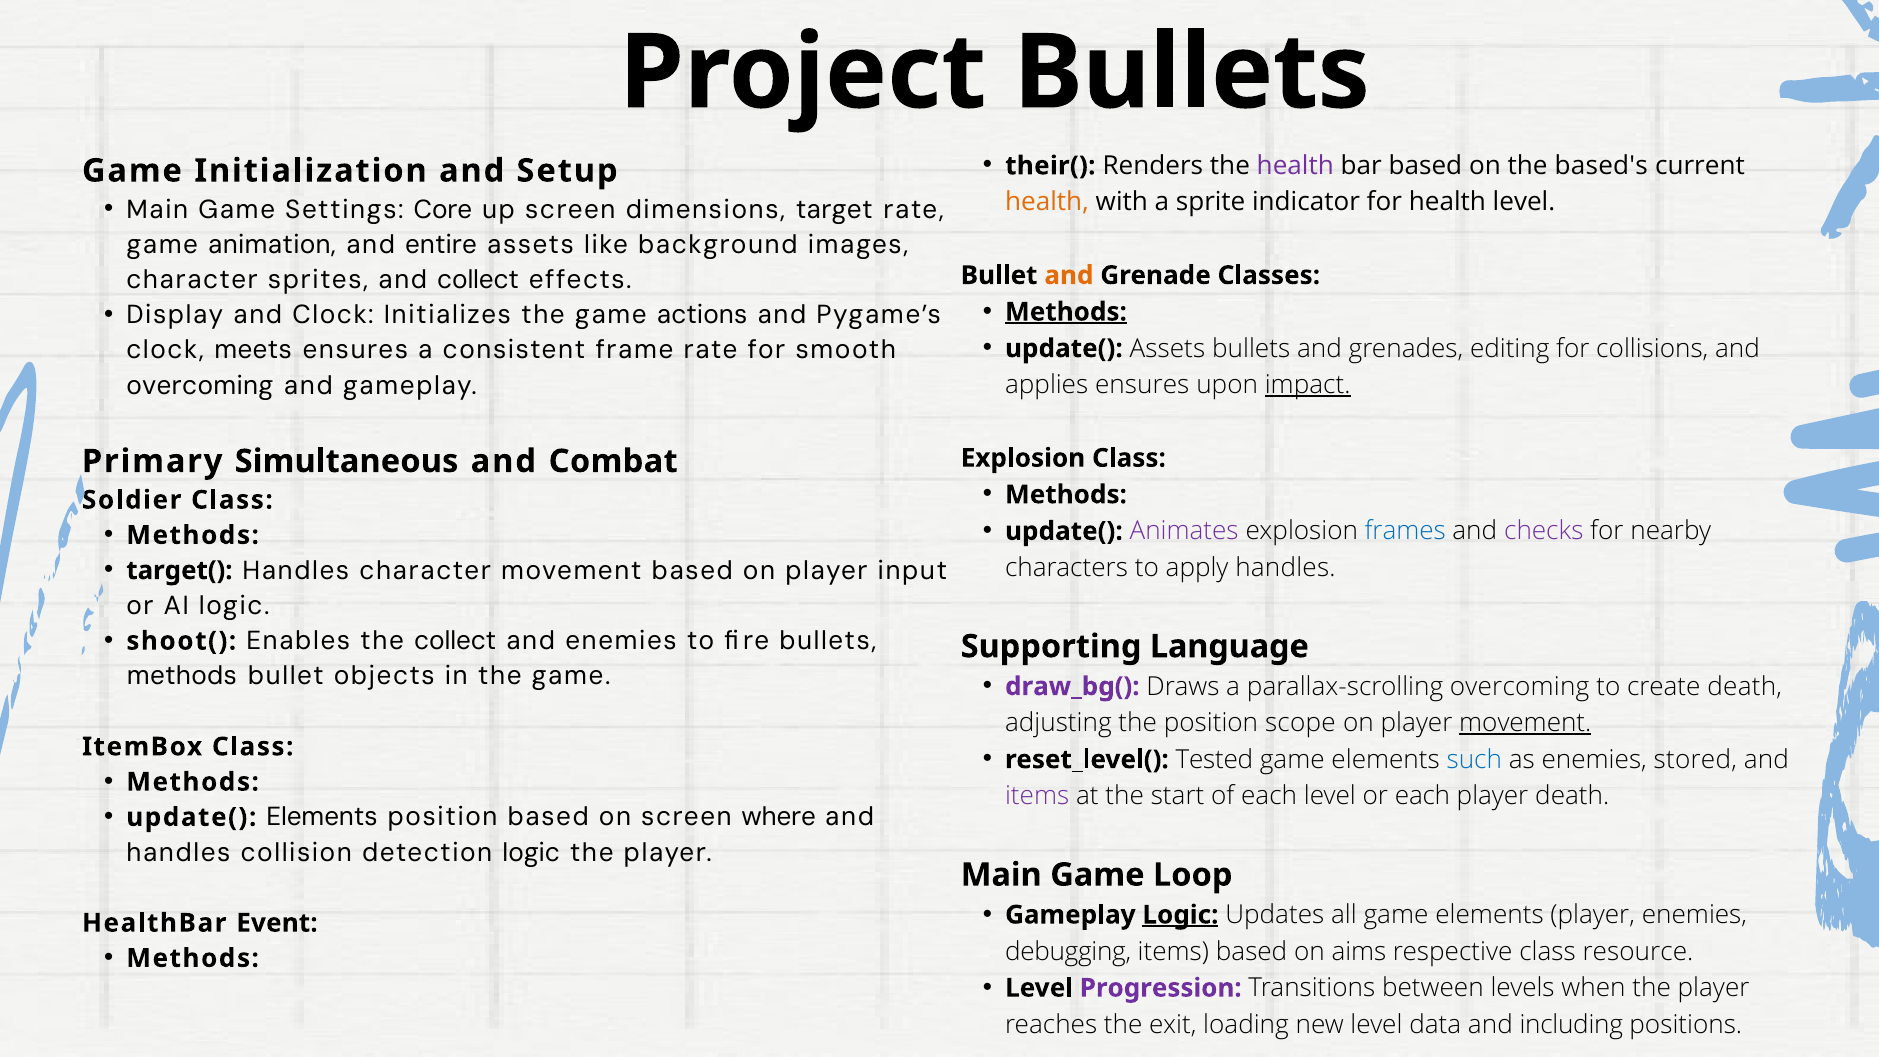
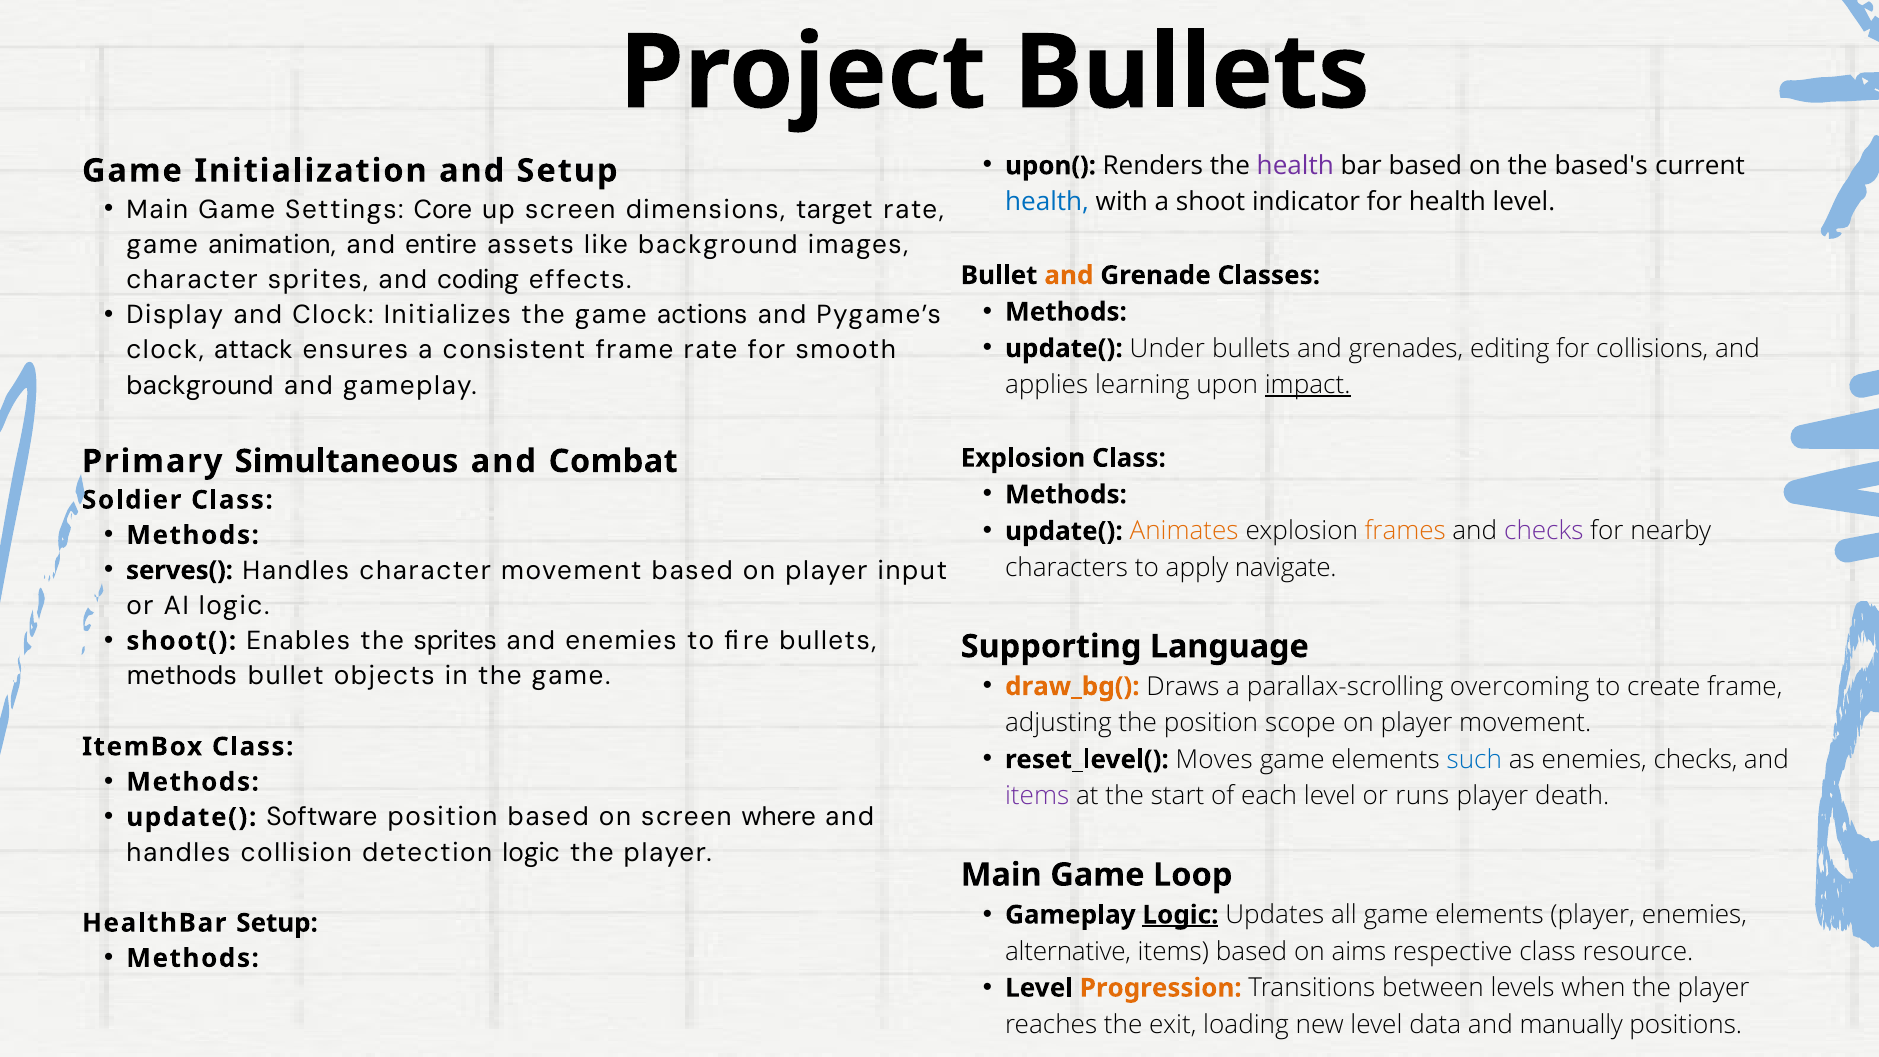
their(: their( -> upon( (1051, 166)
health colour: orange -> blue (1047, 202)
sprite: sprite -> shoot (1211, 202)
and collect: collect -> coding (478, 280)
Methods underline: present -> none (1066, 312)
update( Assets: Assets -> Under (1167, 348)
meets: meets -> attack (253, 350)
applies ensures: ensures -> learning (1142, 385)
overcoming: overcoming -> background (200, 385)
Animates colour: purple -> orange (1184, 531)
frames colour: blue -> orange (1405, 531)
target(: target( -> serves( (179, 570)
apply handles: handles -> navigate (1286, 568)
the collect: collect -> sprites (455, 641)
draw_bg( colour: purple -> orange (1072, 686)
create death: death -> frame (1745, 686)
movement underline: present -> none (1525, 723)
Tested: Tested -> Moves (1214, 760)
enemies stored: stored -> checks (1696, 760)
or each: each -> runs (1422, 796)
update( Elements: Elements -> Software (322, 817)
HealthBar Event: Event -> Setup (277, 923)
debugging: debugging -> alternative (1068, 951)
Progression colour: purple -> orange (1161, 988)
including: including -> manually (1571, 1024)
